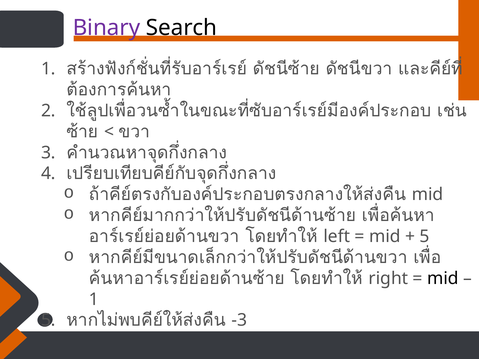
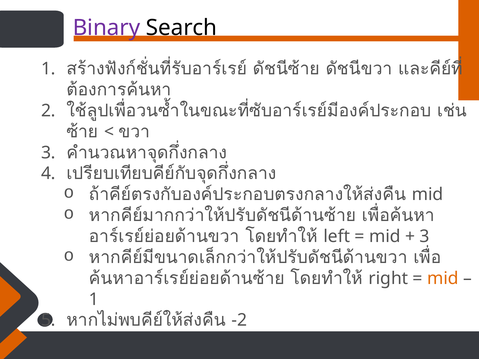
5: 5 -> 3 (425, 237)
mid colour: black -> orange (443, 278)
-3: -3 -> -2 (239, 320)
